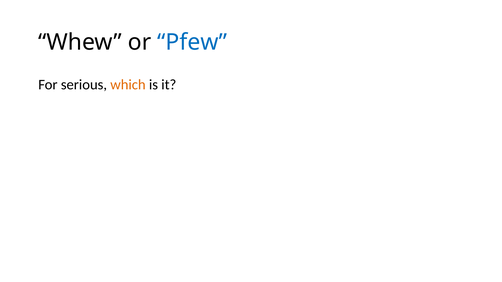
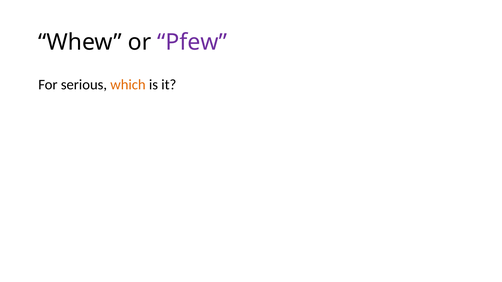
Pfew colour: blue -> purple (192, 42)
